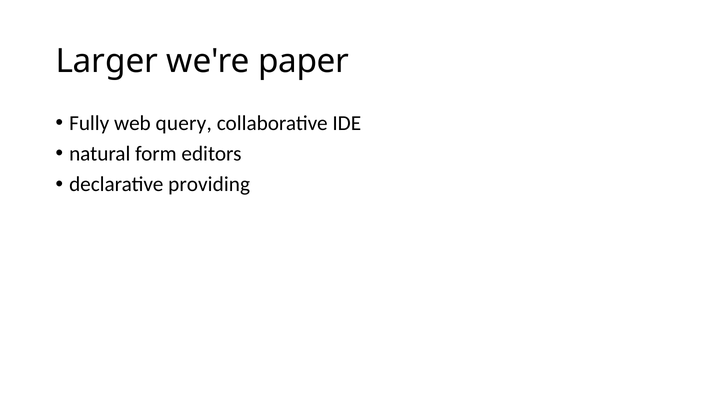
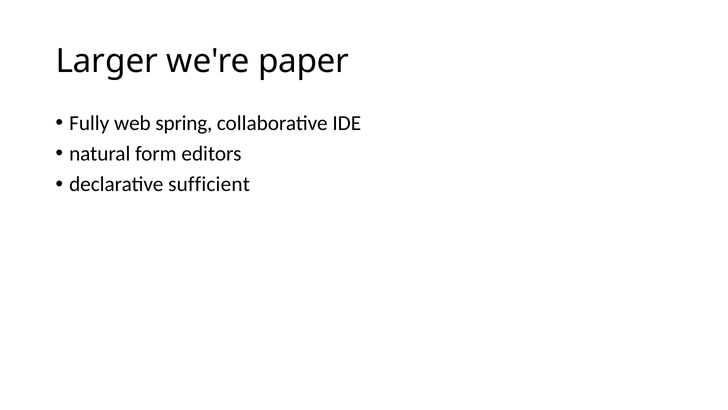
query: query -> spring (184, 123)
providing: providing -> sufficient (209, 184)
